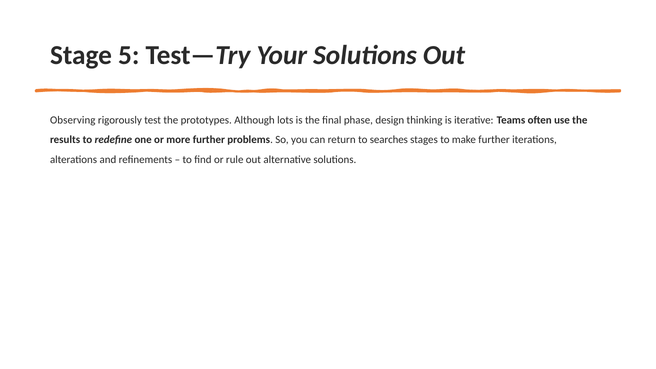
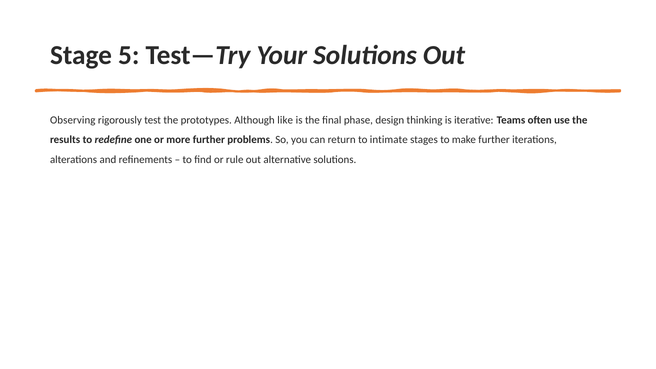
lots: lots -> like (285, 120)
searches: searches -> intimate (389, 140)
